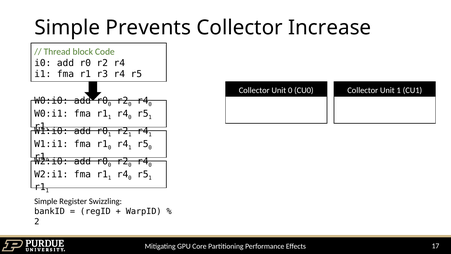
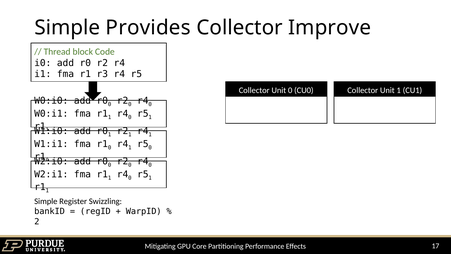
Prevents: Prevents -> Provides (148, 28)
Increase: Increase -> Improve (330, 28)
